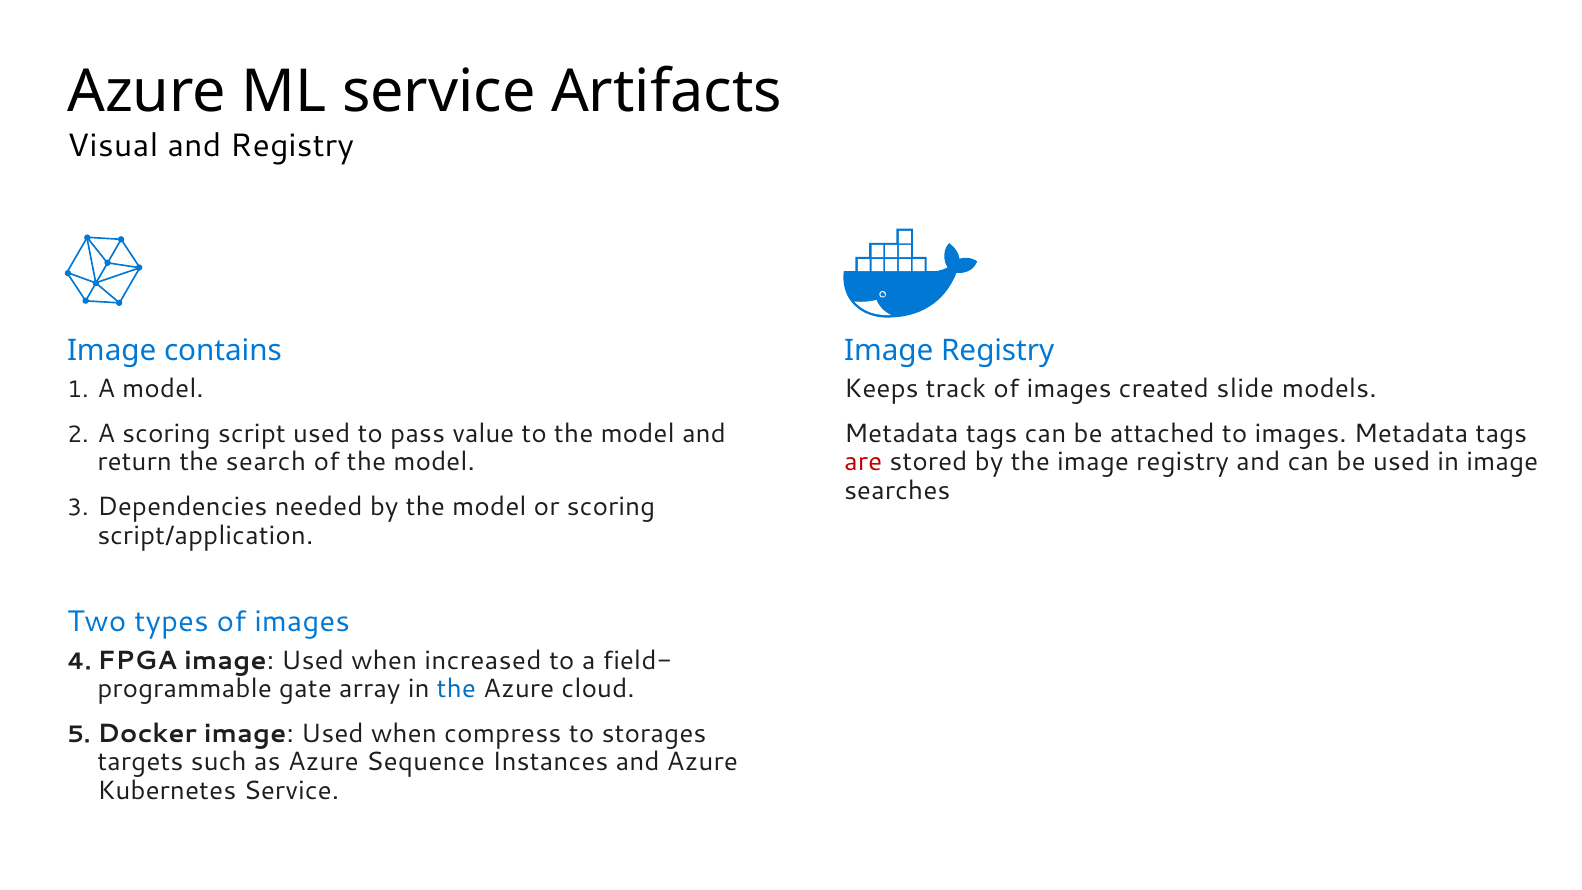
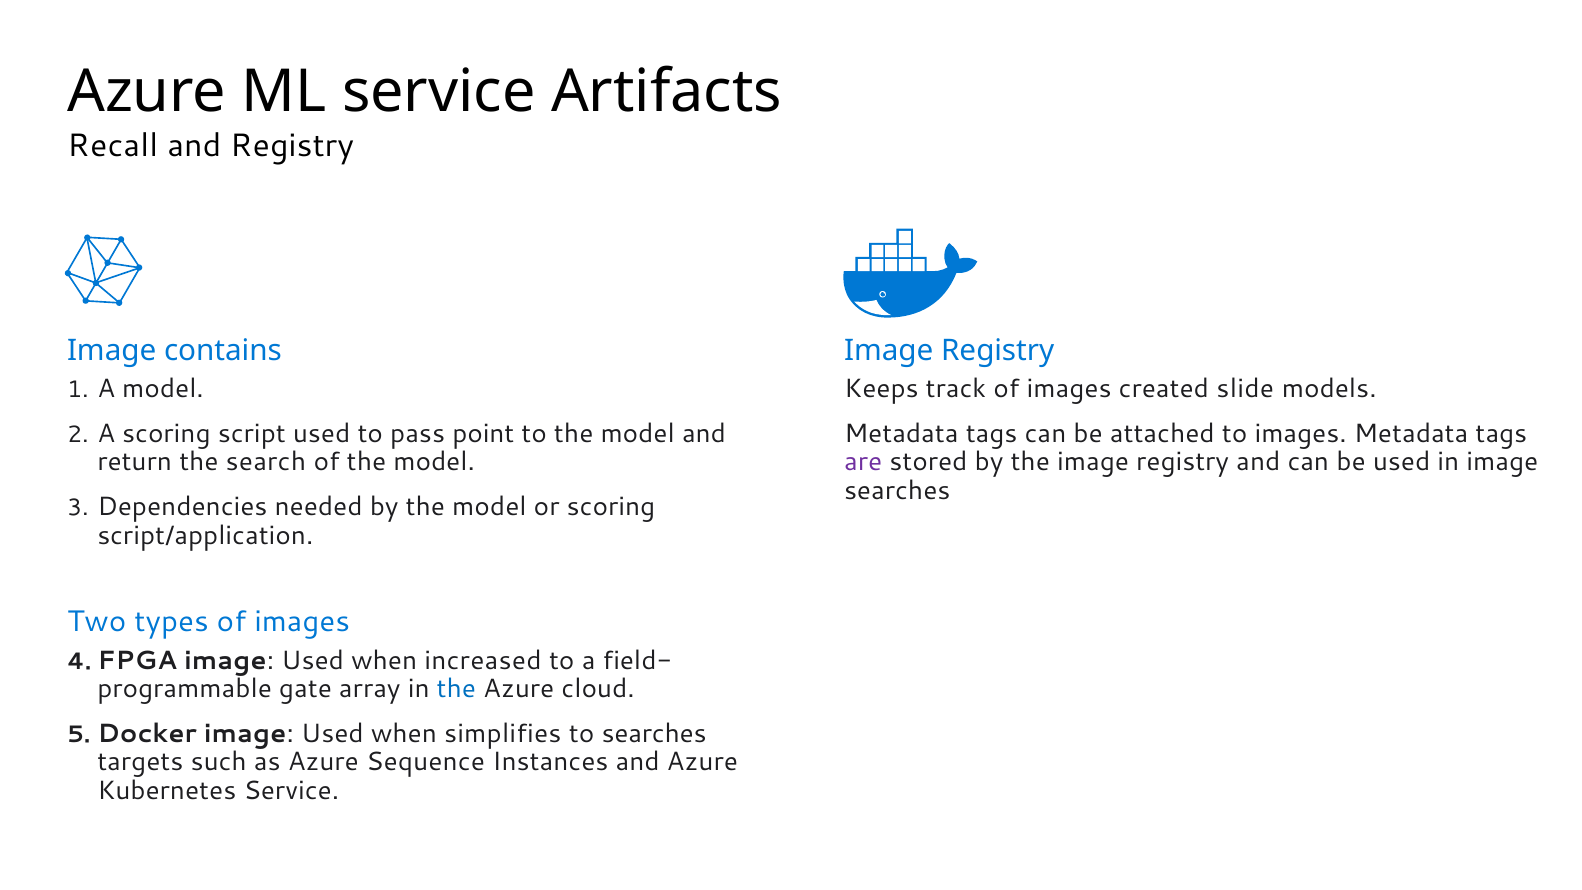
Visual: Visual -> Recall (113, 146)
value: value -> point (483, 434)
are colour: red -> purple (863, 462)
compress: compress -> simplifies (503, 733)
to storages: storages -> searches (654, 733)
